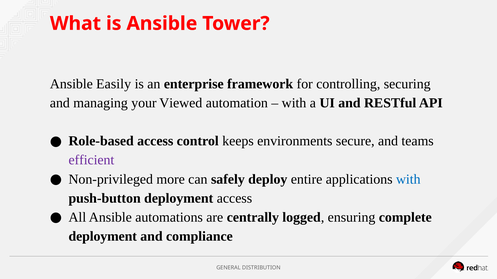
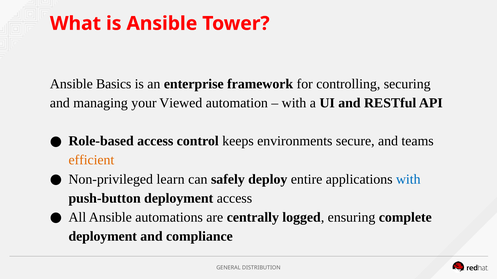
Easily: Easily -> Basics (114, 84)
efficient colour: purple -> orange (91, 160)
more: more -> learn (171, 179)
